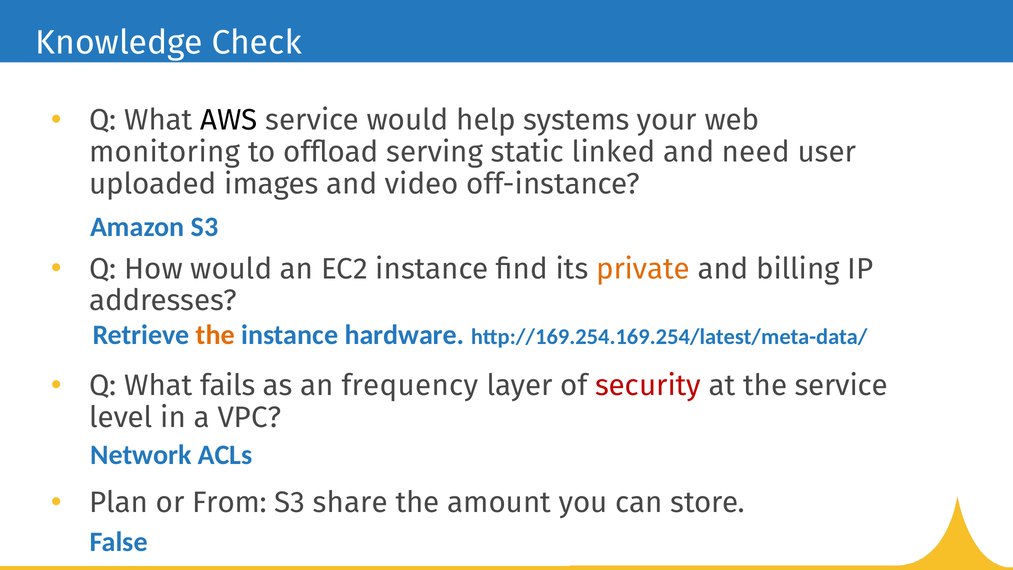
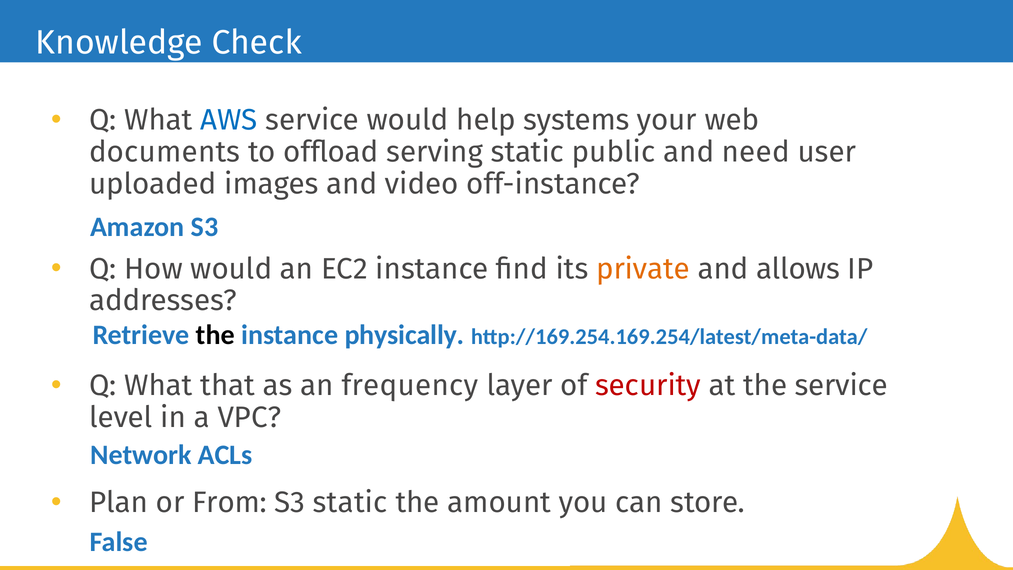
AWS colour: black -> blue (229, 120)
monitoring: monitoring -> documents (165, 152)
linked: linked -> public (614, 152)
billing: billing -> allows (798, 269)
the colour: orange -> black (215, 335)
hardware: hardware -> physically (404, 335)
fails: fails -> that (228, 386)
S3 share: share -> static (350, 502)
